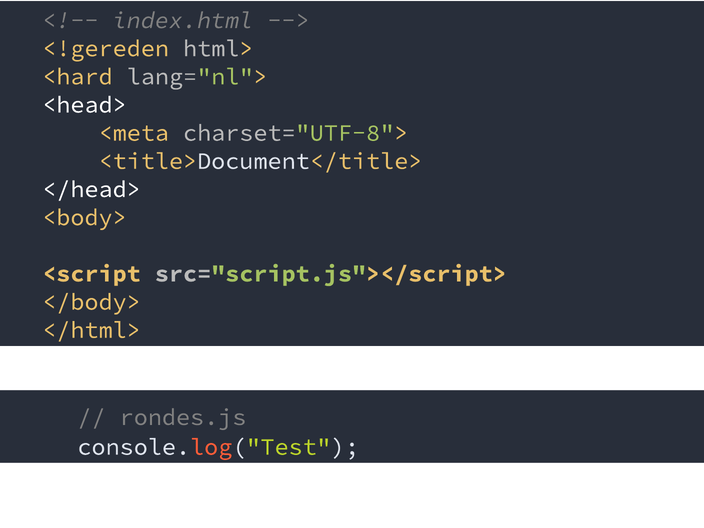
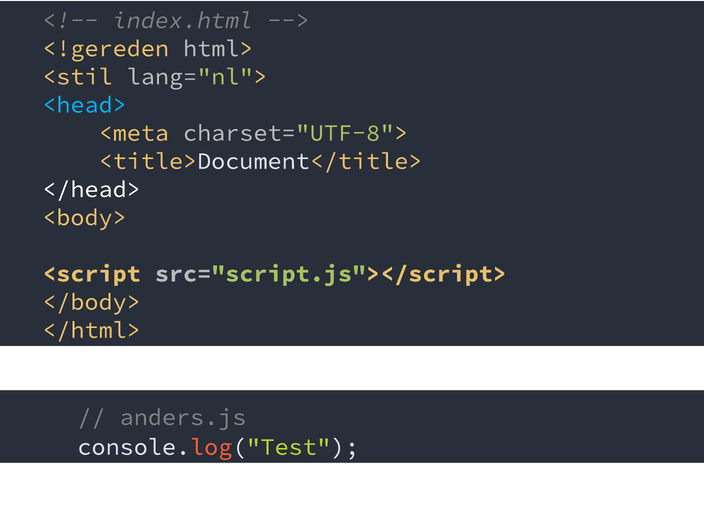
<hard: <hard -> <stil (77, 77)
<head> colour: white -> light blue (84, 105)
rondes.js: rondes.js -> anders.js (183, 417)
